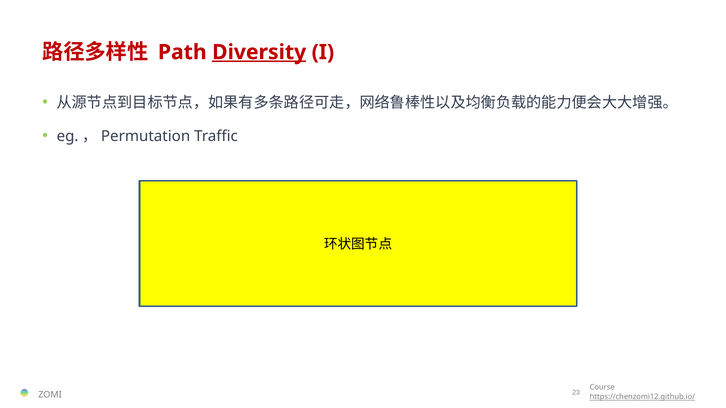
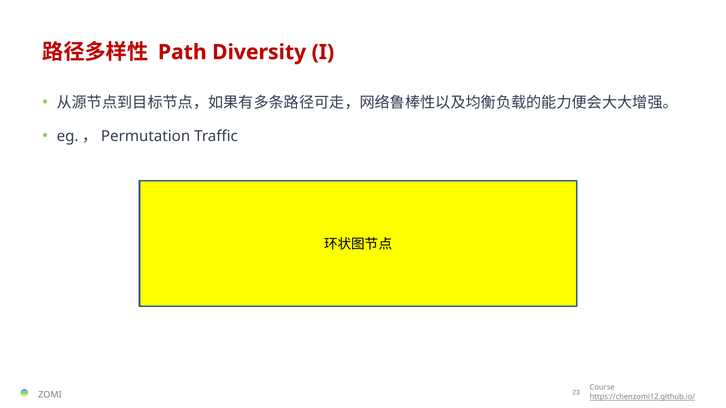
Diversity underline: present -> none (259, 52)
